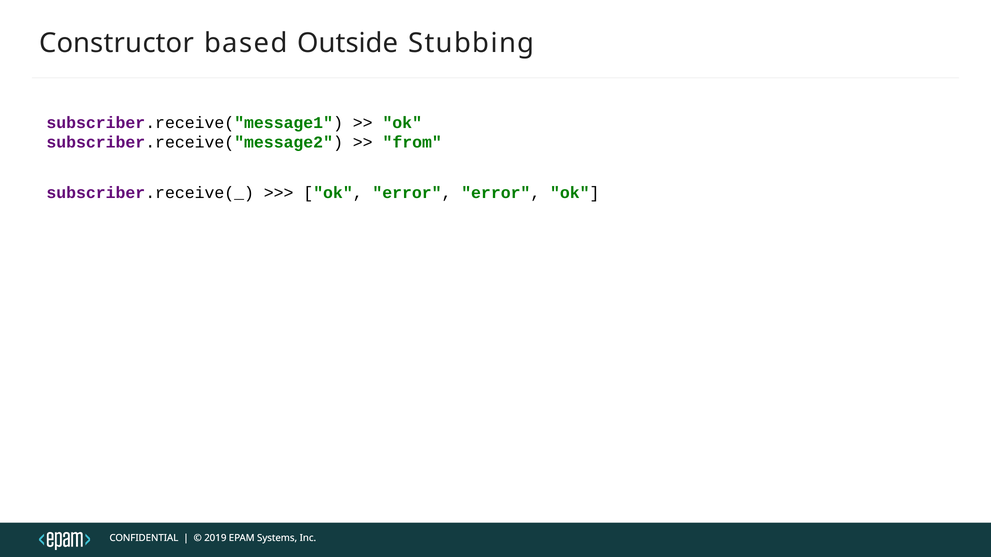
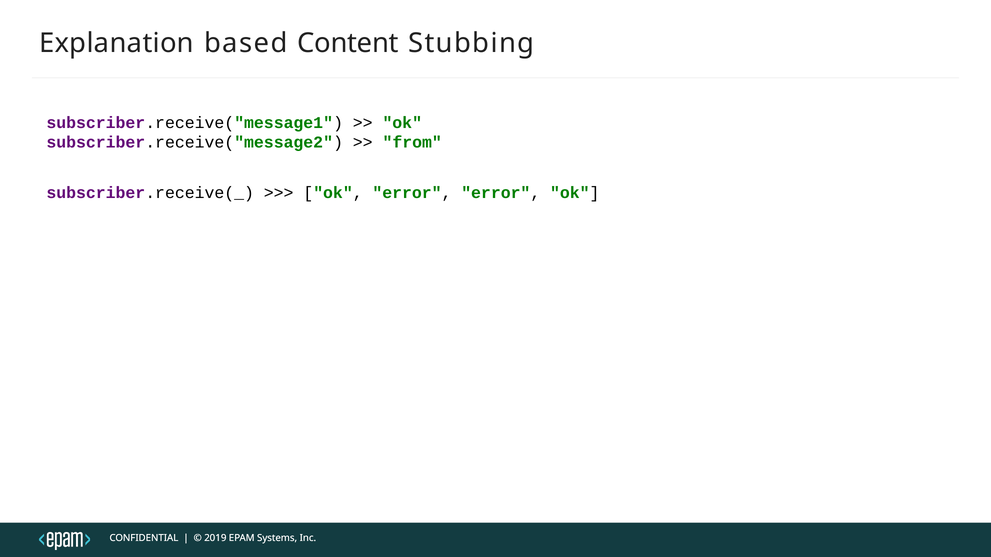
Constructor: Constructor -> Explanation (116, 43)
Outside: Outside -> Content (348, 43)
